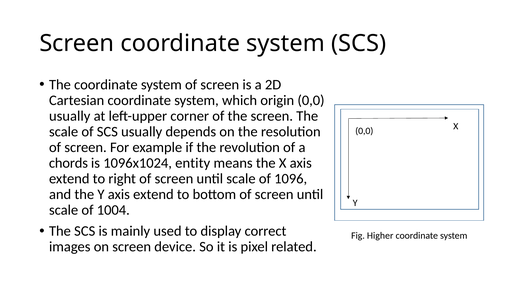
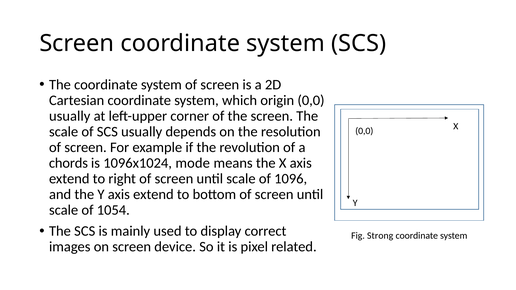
entity: entity -> mode (193, 163)
1004: 1004 -> 1054 (113, 210)
Higher: Higher -> Strong (380, 236)
